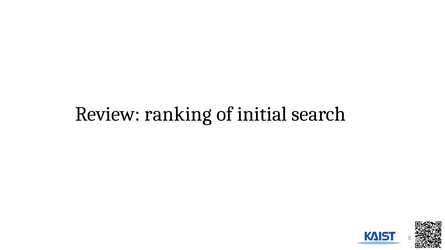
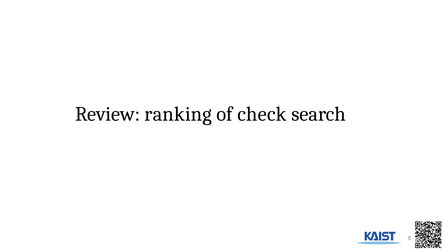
initial: initial -> check (262, 114)
